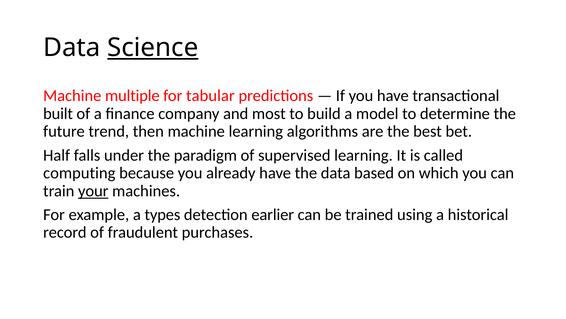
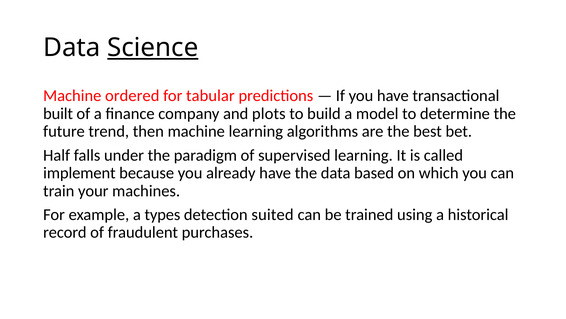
multiple: multiple -> ordered (132, 96)
most: most -> plots (269, 113)
computing: computing -> implement (79, 173)
your underline: present -> none (93, 191)
earlier: earlier -> suited (273, 214)
